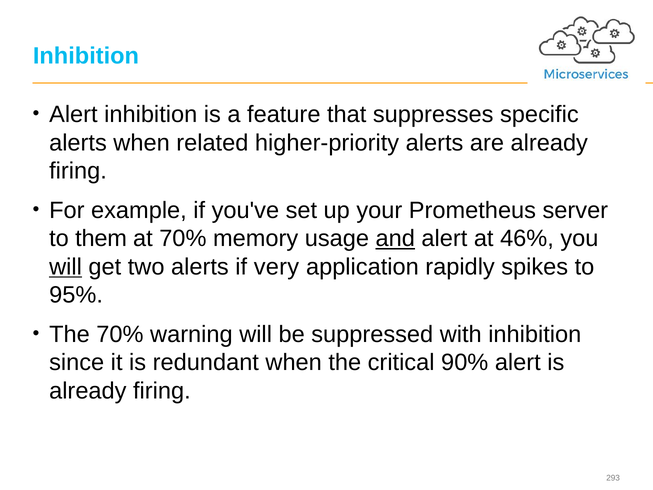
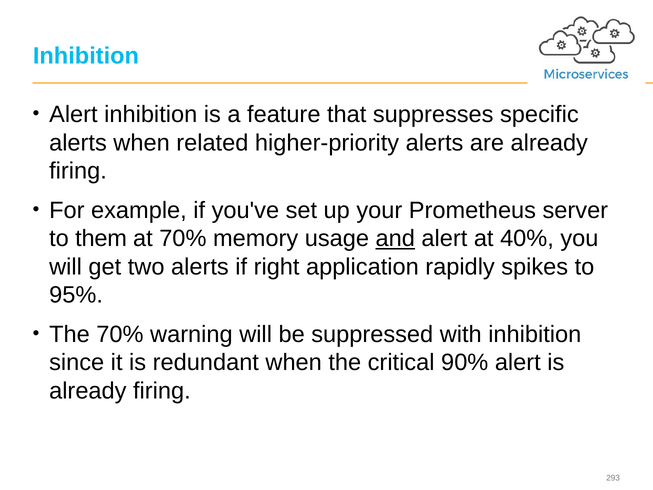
46%: 46% -> 40% (527, 238)
will underline: present -> none (66, 267)
very: very -> right (277, 267)
